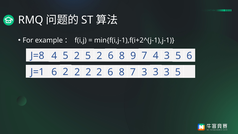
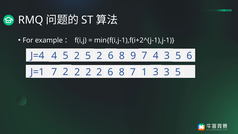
J=8: J=8 -> J=4 (37, 56)
J=1 6: 6 -> 7 (54, 72)
6 3: 3 -> 1 (144, 72)
